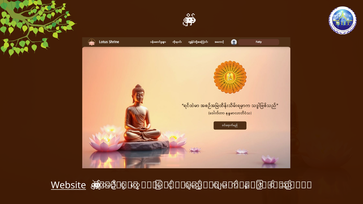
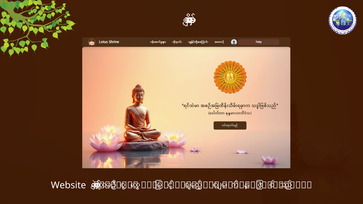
Website underline: present -> none (68, 186)
